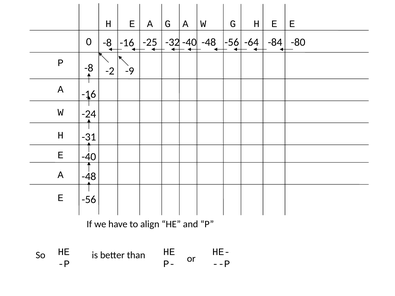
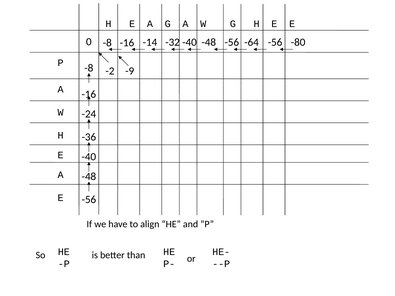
-25: -25 -> -14 (150, 42)
-64 -84: -84 -> -56 (275, 42)
-31: -31 -> -36 (89, 137)
